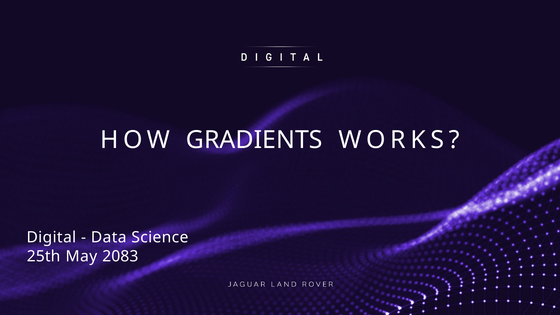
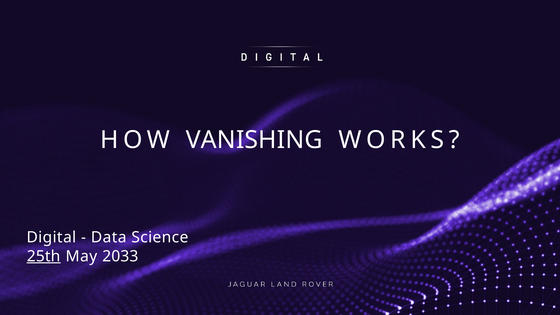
GRADIENTS: GRADIENTS -> VANISHING (254, 140)
25th underline: none -> present (44, 256)
2083: 2083 -> 2033 (120, 256)
